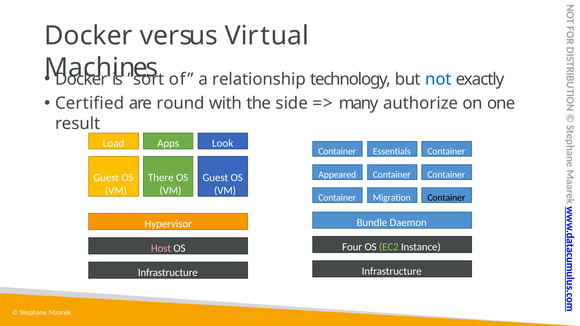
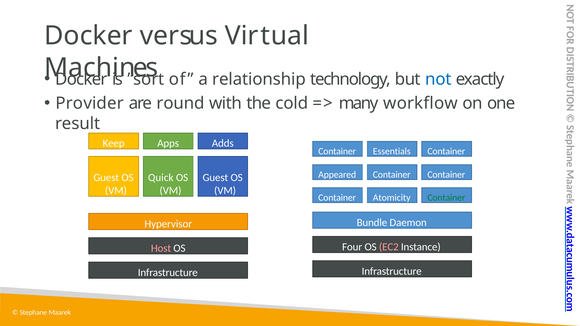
Certified: Certified -> Provider (90, 103)
side: side -> cold (292, 103)
authorize: authorize -> workflow (420, 103)
Load: Load -> Keep (114, 143)
Look: Look -> Adds (223, 143)
There: There -> Quick (161, 178)
Migration: Migration -> Atomicity (392, 198)
Container colour: black -> green (446, 198)
EC2 colour: light green -> pink (389, 247)
